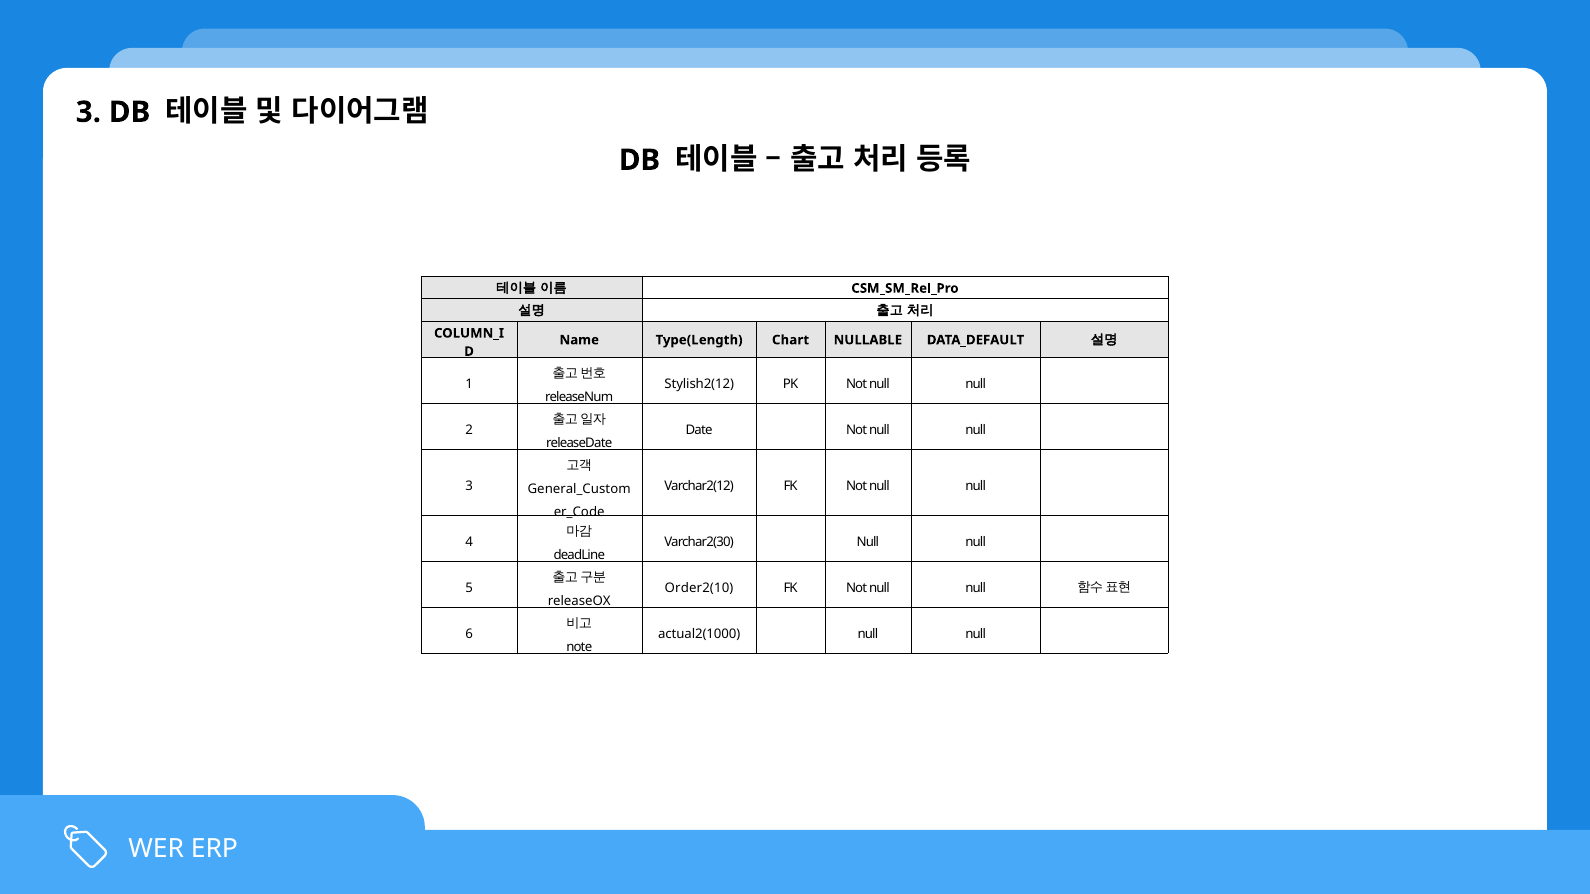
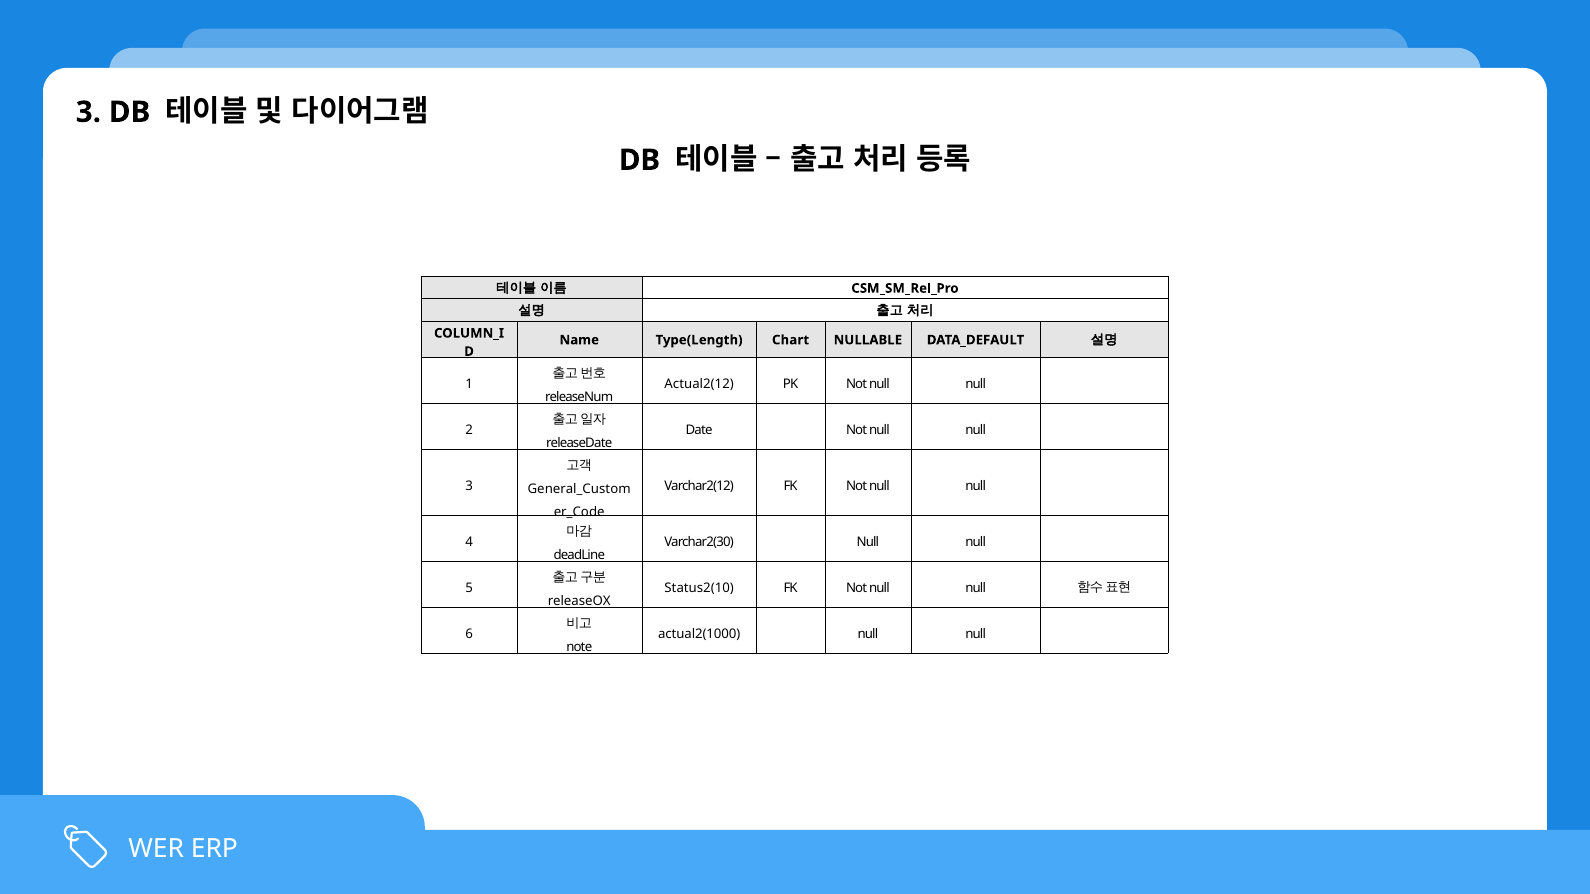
Stylish2(12: Stylish2(12 -> Actual2(12 (699, 384)
Order2(10: Order2(10 -> Status2(10 (699, 588)
